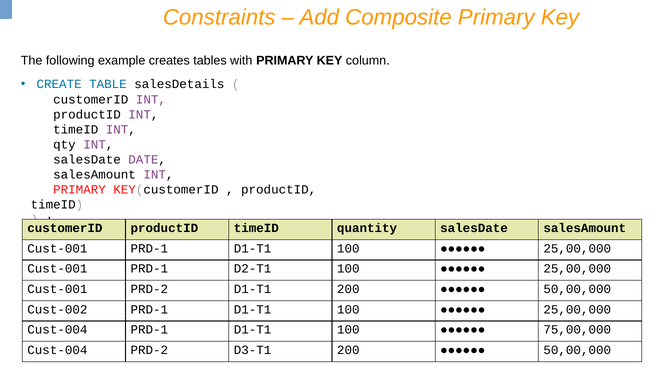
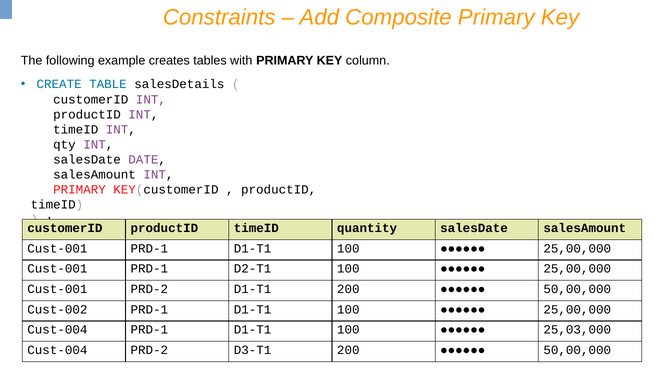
75,00,000: 75,00,000 -> 25,03,000 (577, 330)
